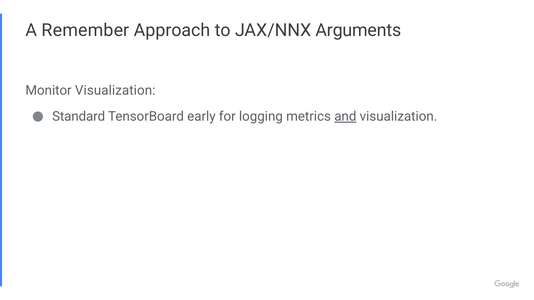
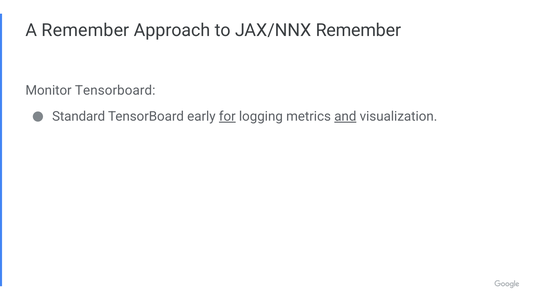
JAX/NNX Arguments: Arguments -> Remember (358, 30)
Monitor Visualization: Visualization -> Tensorboard (115, 91)
for underline: none -> present (227, 117)
